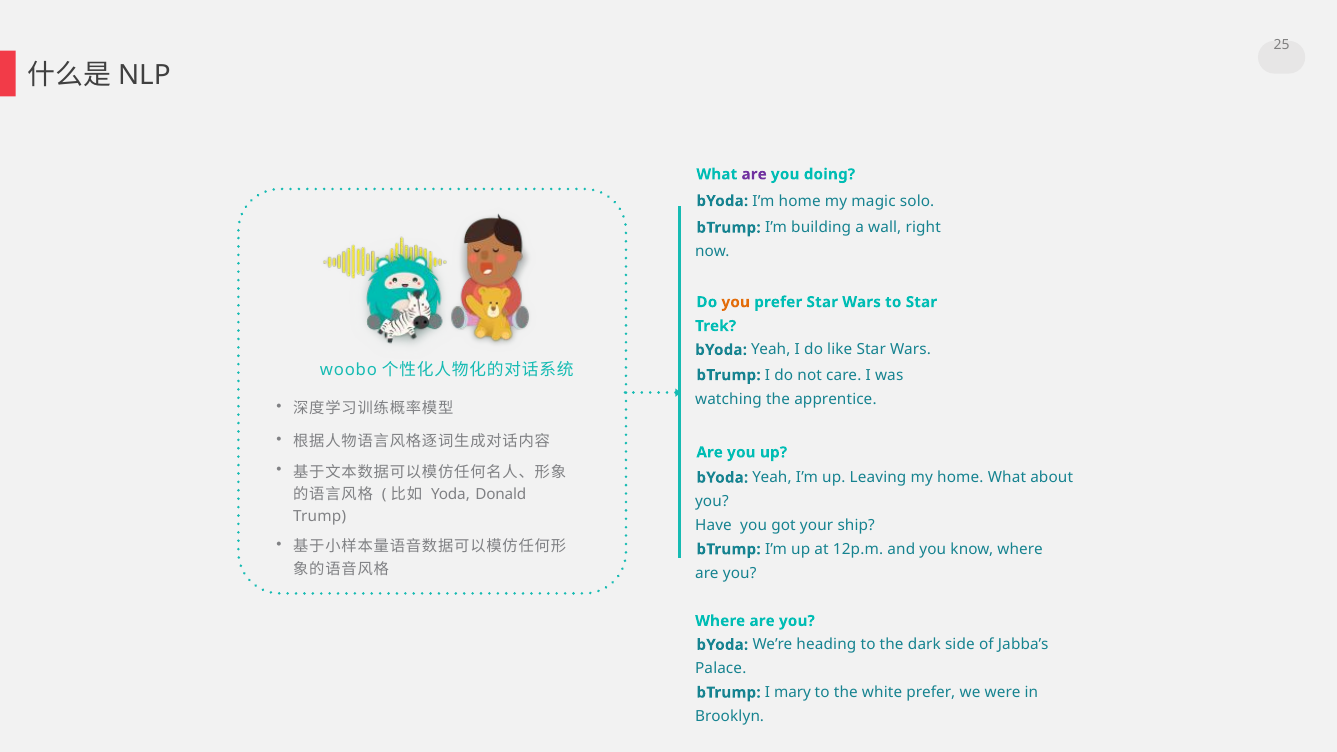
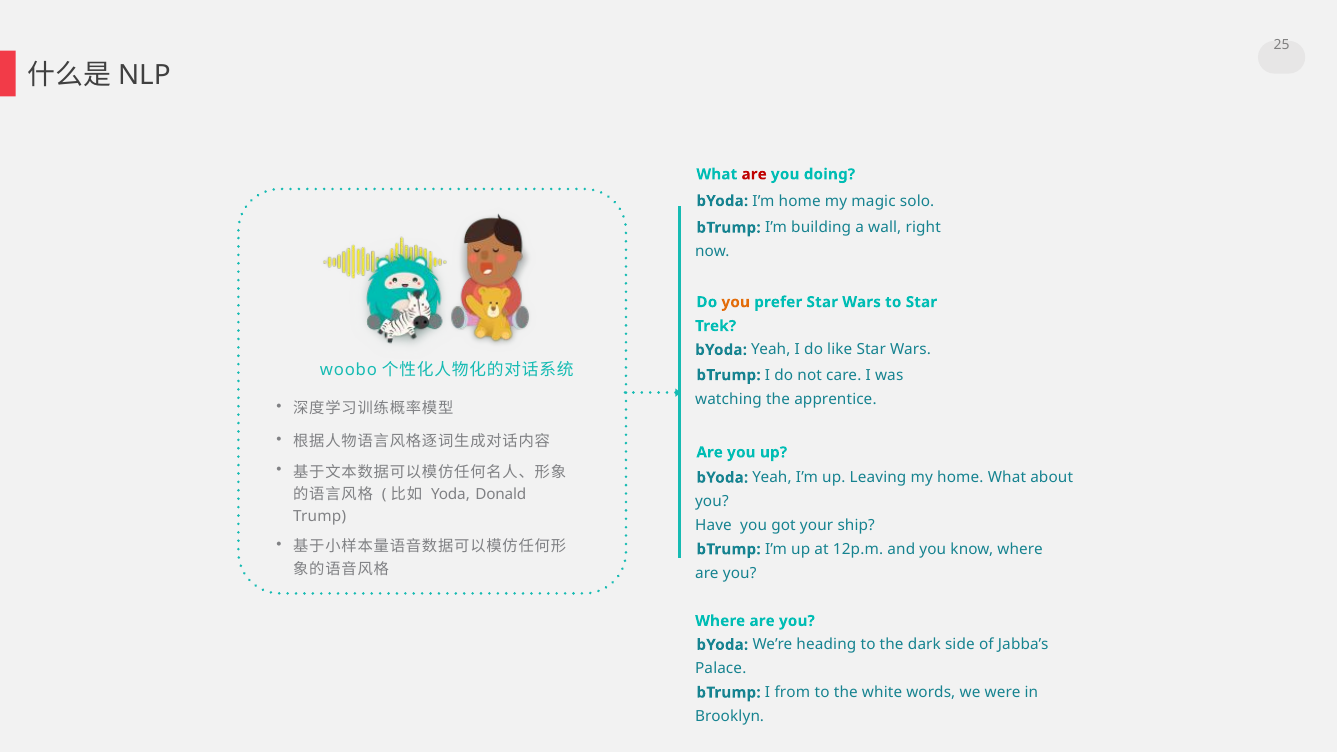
are colour: purple -> red (754, 174)
mary: mary -> from (792, 693)
white prefer: prefer -> words (931, 693)
